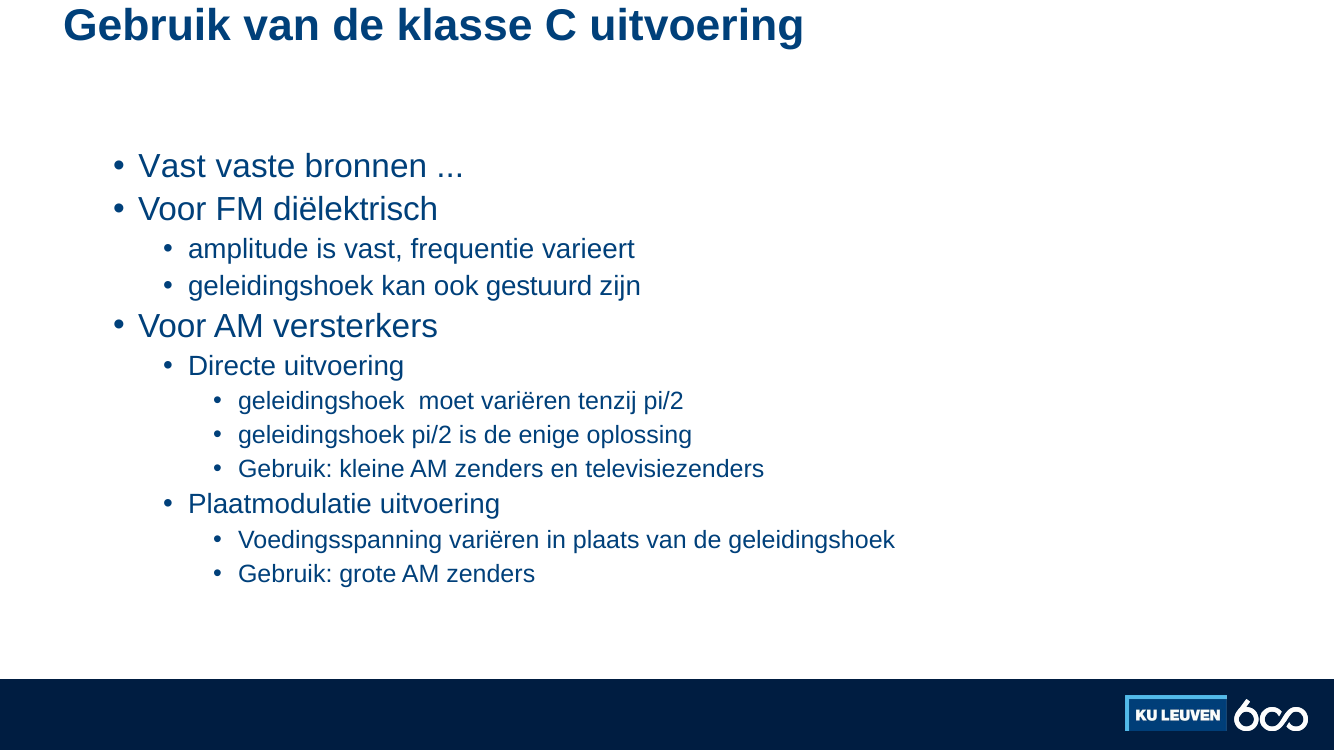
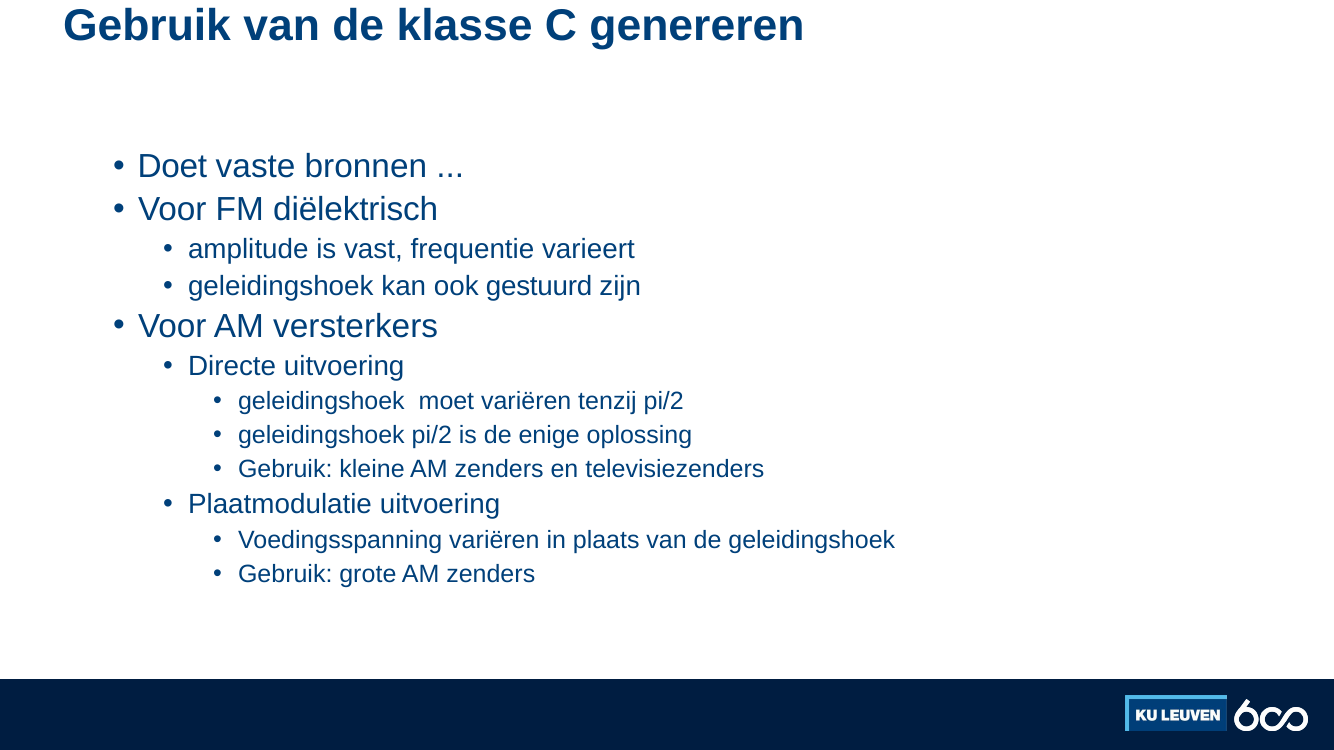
C uitvoering: uitvoering -> genereren (697, 26)
Vast: Vast -> Doet (172, 167)
